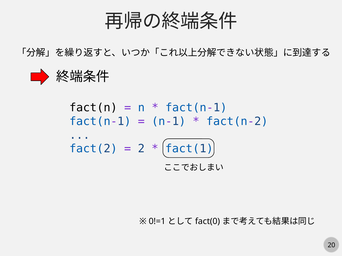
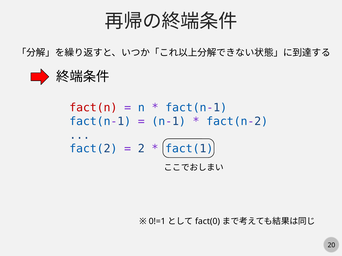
fact(n colour: black -> red (93, 108)
